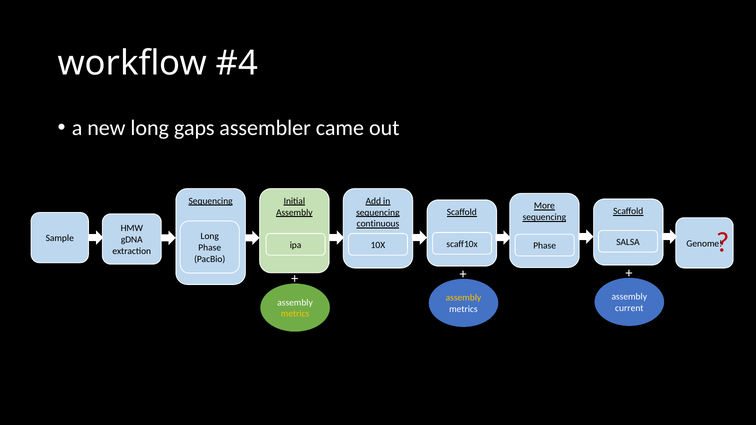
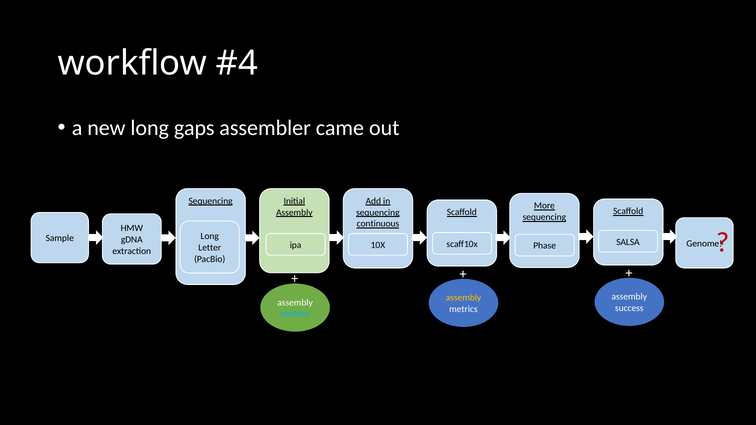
Phase: Phase -> Letter (210, 248)
current: current -> success (629, 308)
metrics colour: yellow -> light blue (295, 314)
